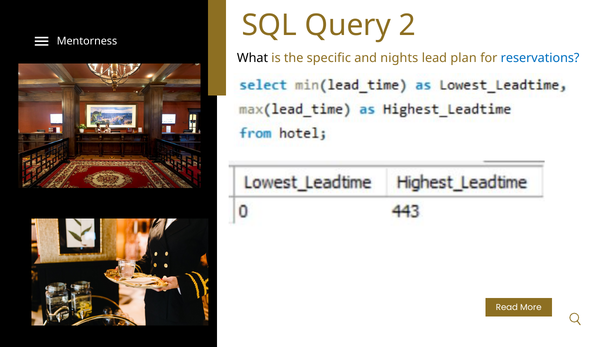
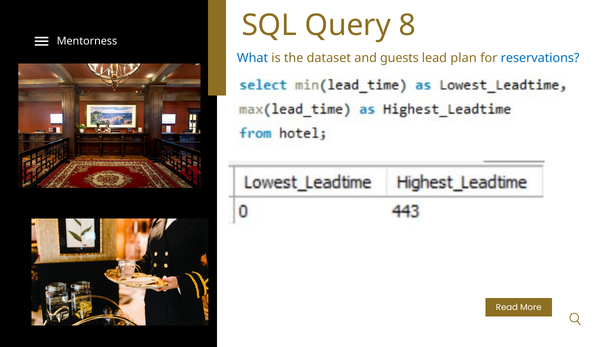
2: 2 -> 8 (407, 25)
What colour: black -> blue (253, 58)
specific: specific -> dataset (329, 58)
nights: nights -> guests (399, 58)
